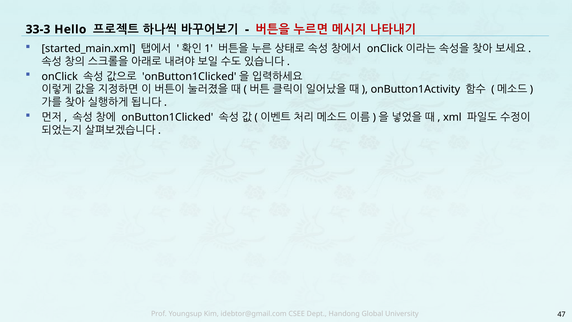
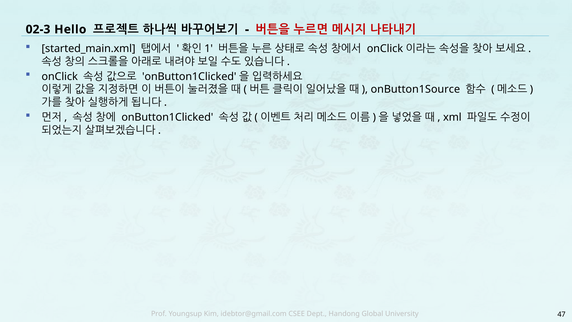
33-3: 33-3 -> 02-3 (38, 29)
onButton1Activity: onButton1Activity -> onButton1Source (415, 89)
